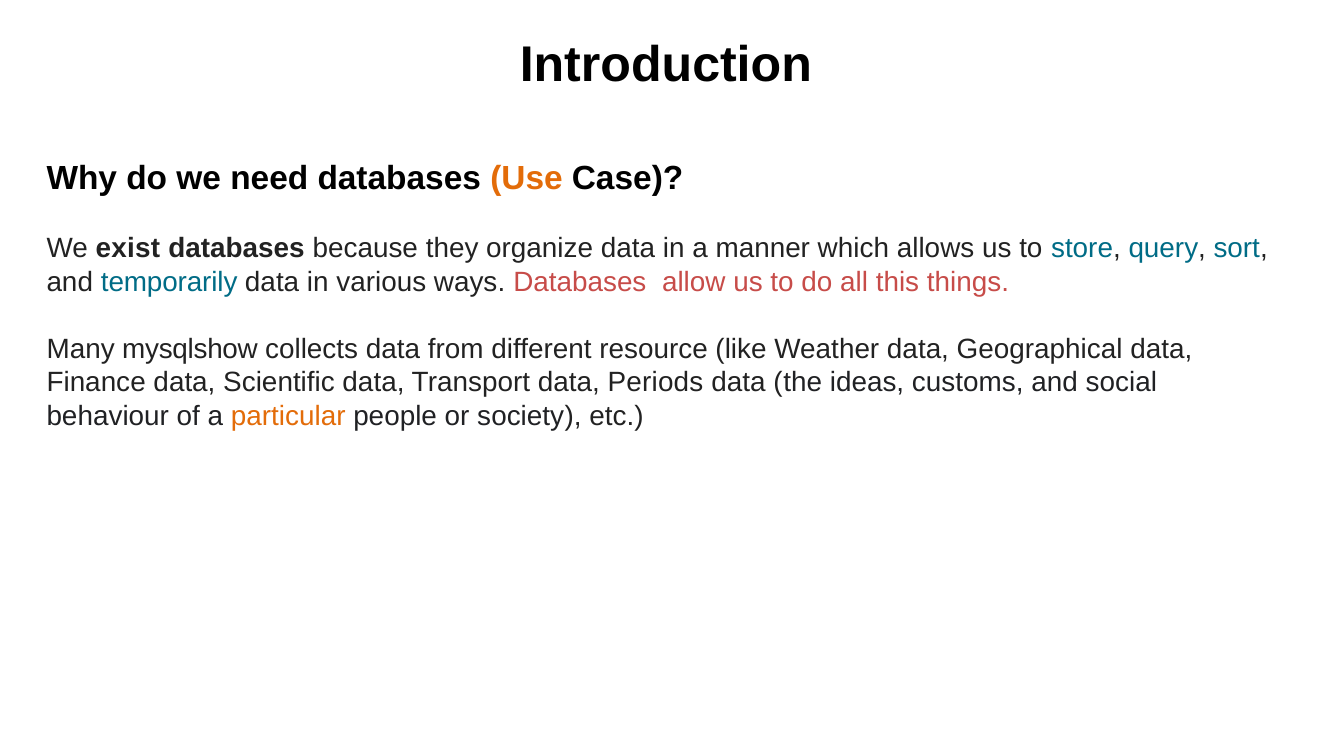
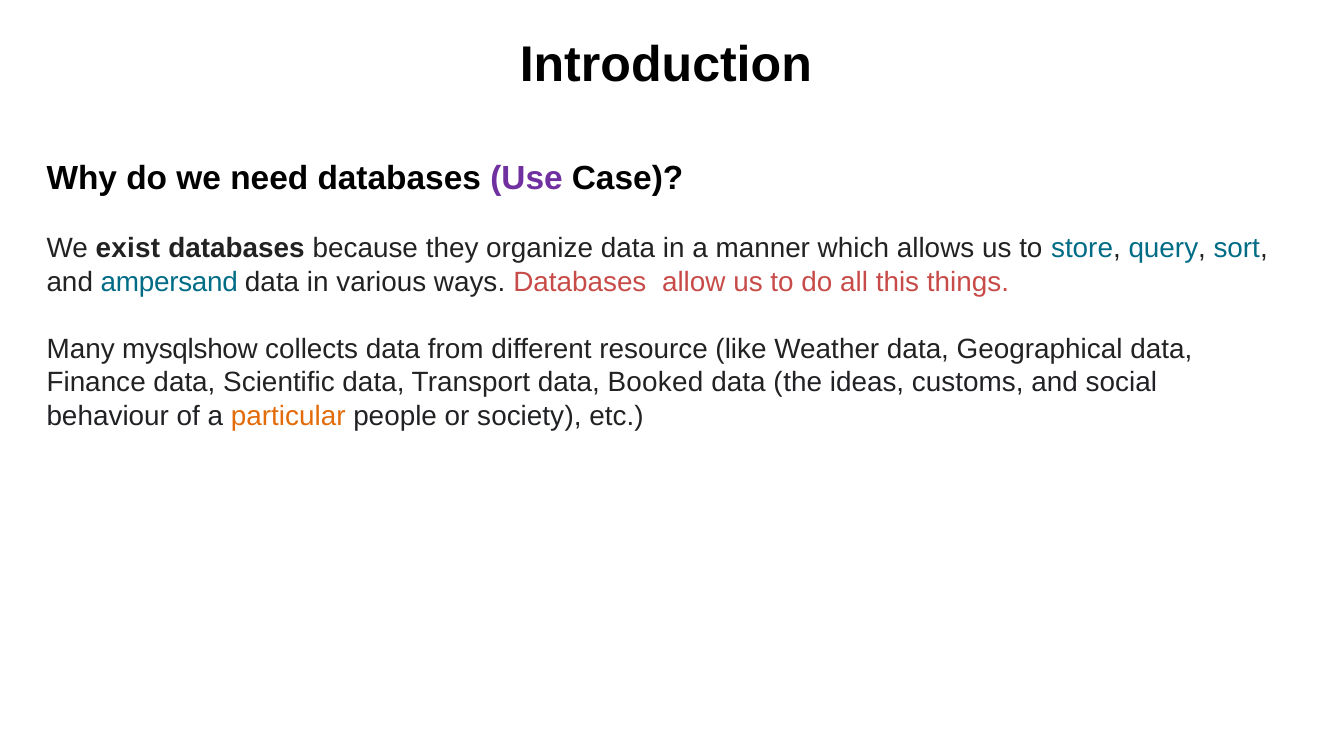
Use colour: orange -> purple (526, 179)
temporarily: temporarily -> ampersand (169, 282)
Periods: Periods -> Booked (655, 383)
